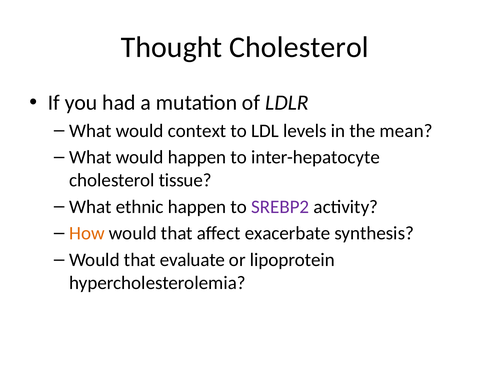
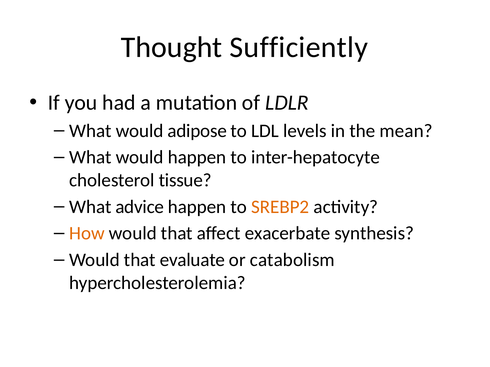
Thought Cholesterol: Cholesterol -> Sufficiently (299, 47)
context: context -> adipose (197, 131)
ethnic: ethnic -> advice (140, 207)
SREBP2 colour: purple -> orange (280, 207)
lipoprotein: lipoprotein -> catabolism (292, 260)
